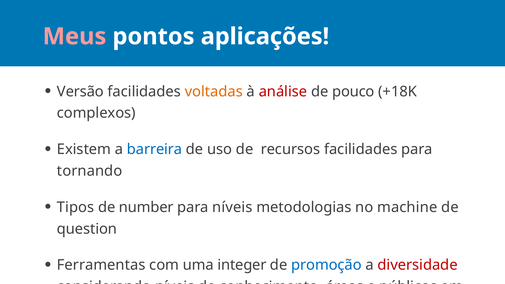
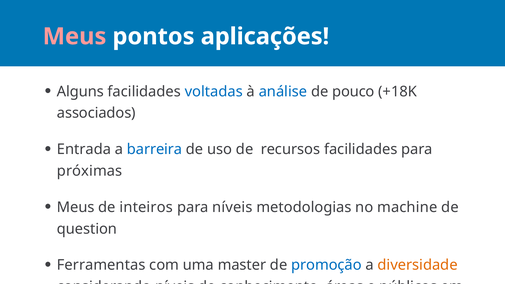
Versão: Versão -> Alguns (80, 92)
voltadas colour: orange -> blue (214, 92)
análise colour: red -> blue (283, 92)
complexos: complexos -> associados (96, 113)
Existem: Existem -> Entrada (84, 149)
tornando: tornando -> próximas (90, 171)
Tipos: Tipos -> Meus (76, 207)
number: number -> inteiros (146, 207)
integer: integer -> master (242, 265)
diversidade colour: red -> orange (418, 265)
